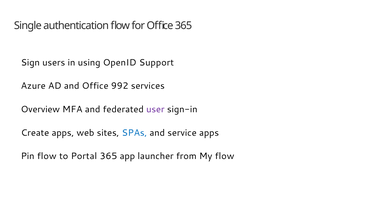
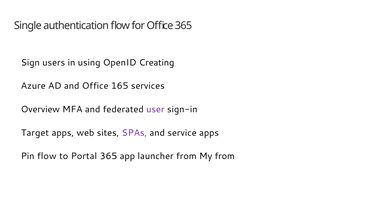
Support: Support -> Creating (157, 63)
992: 992 -> 165 (120, 86)
Create: Create -> Target (35, 133)
SPAs colour: blue -> purple (134, 133)
My flow: flow -> from (225, 156)
